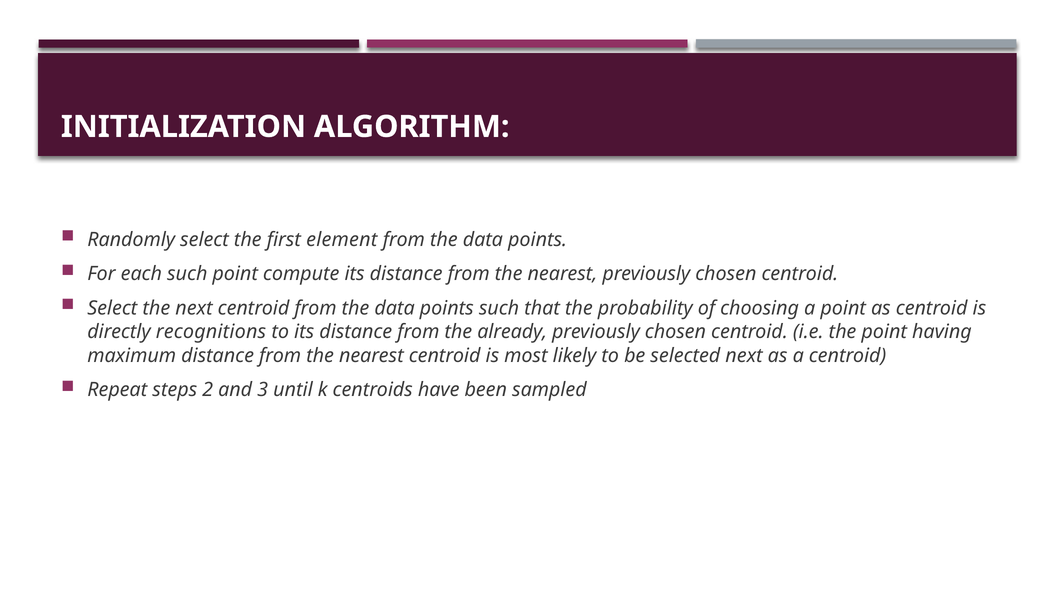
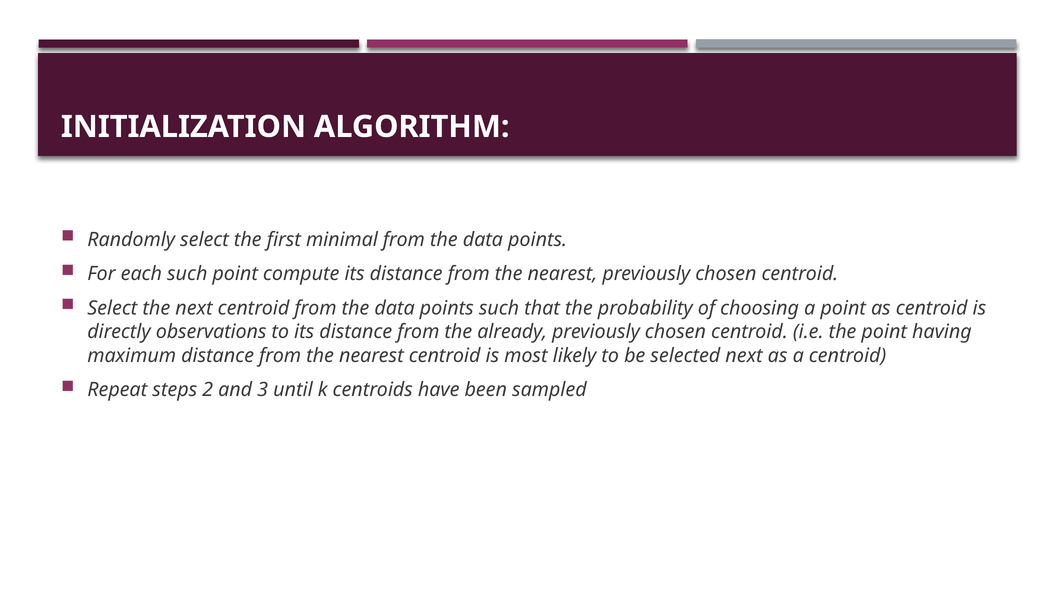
element: element -> minimal (342, 240)
recognitions: recognitions -> observations (211, 332)
